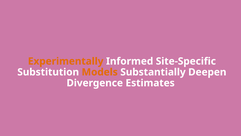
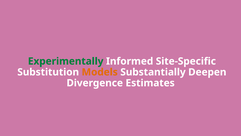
Experimentally colour: orange -> green (66, 61)
